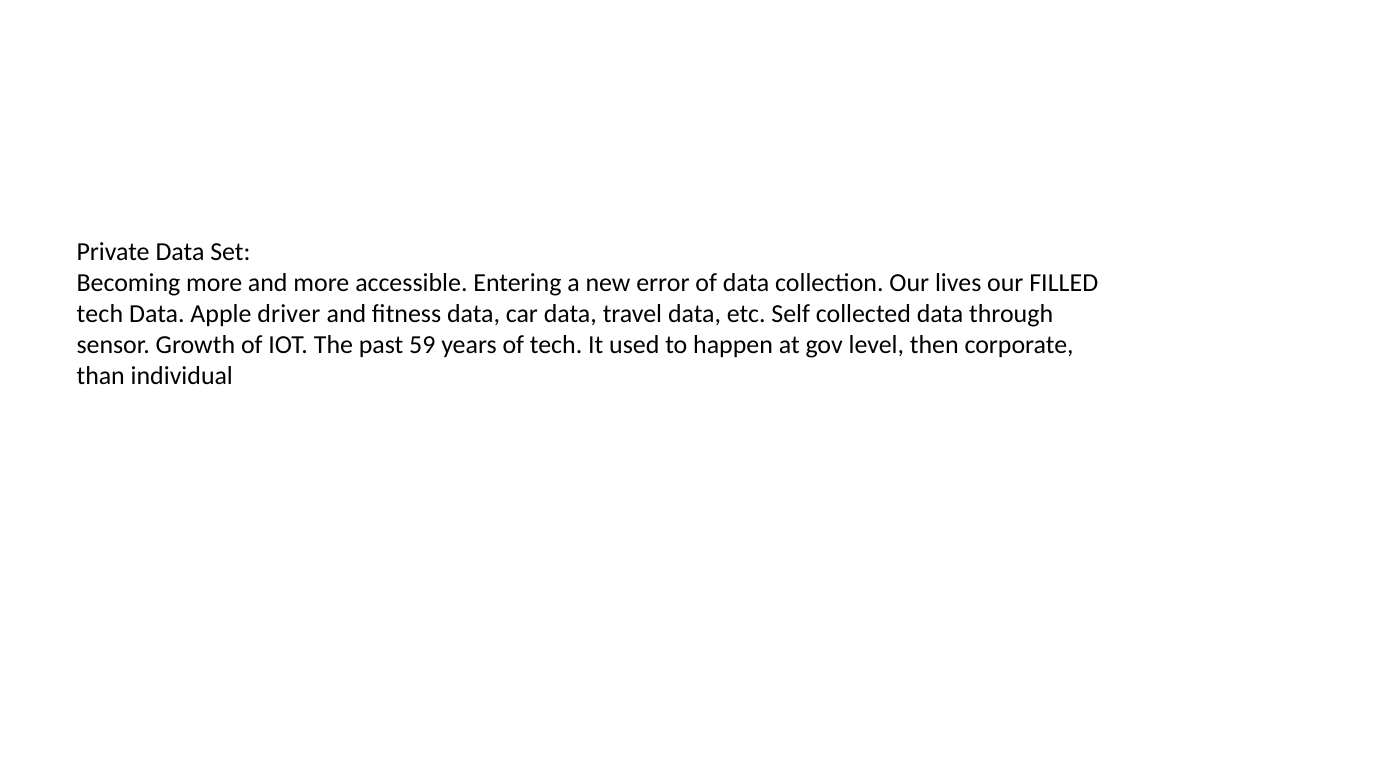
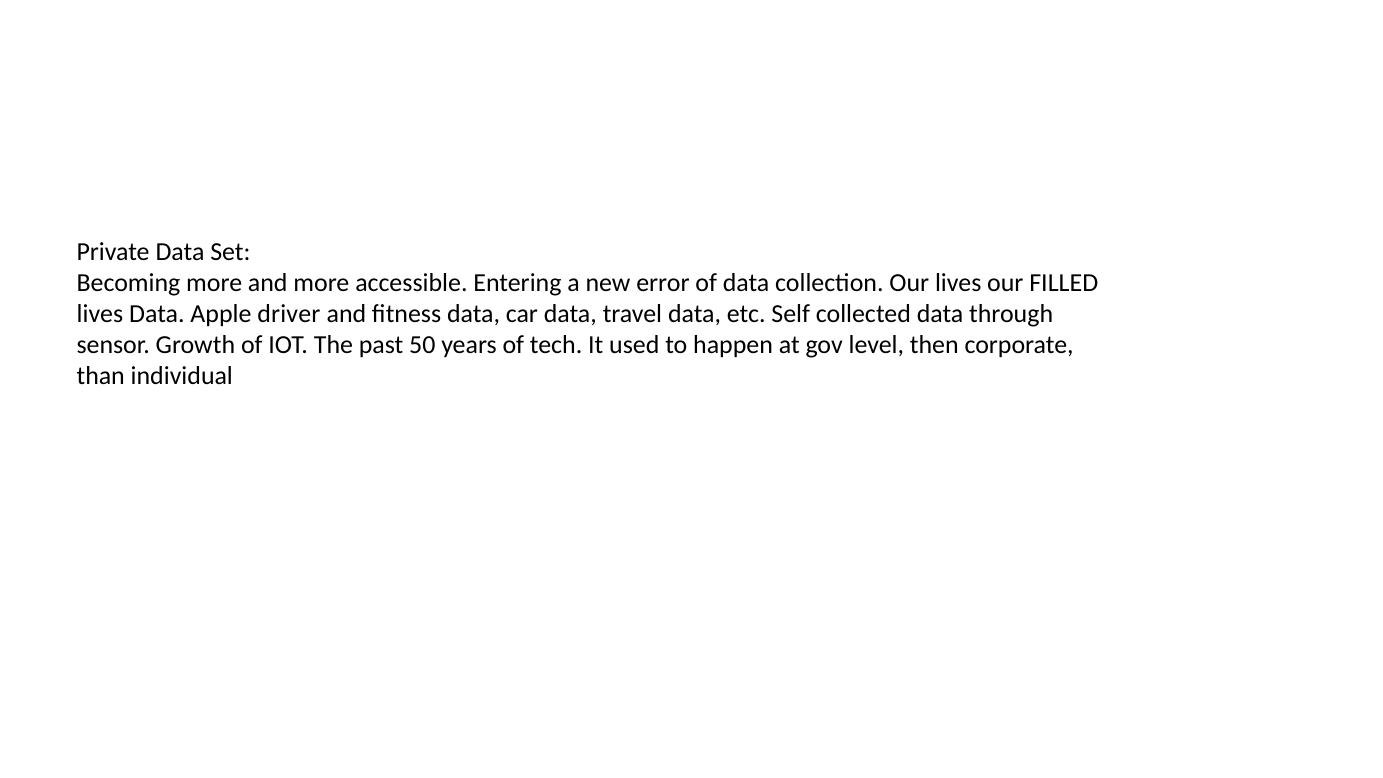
tech: tech -> lives (100, 314)
59: 59 -> 50 (422, 345)
